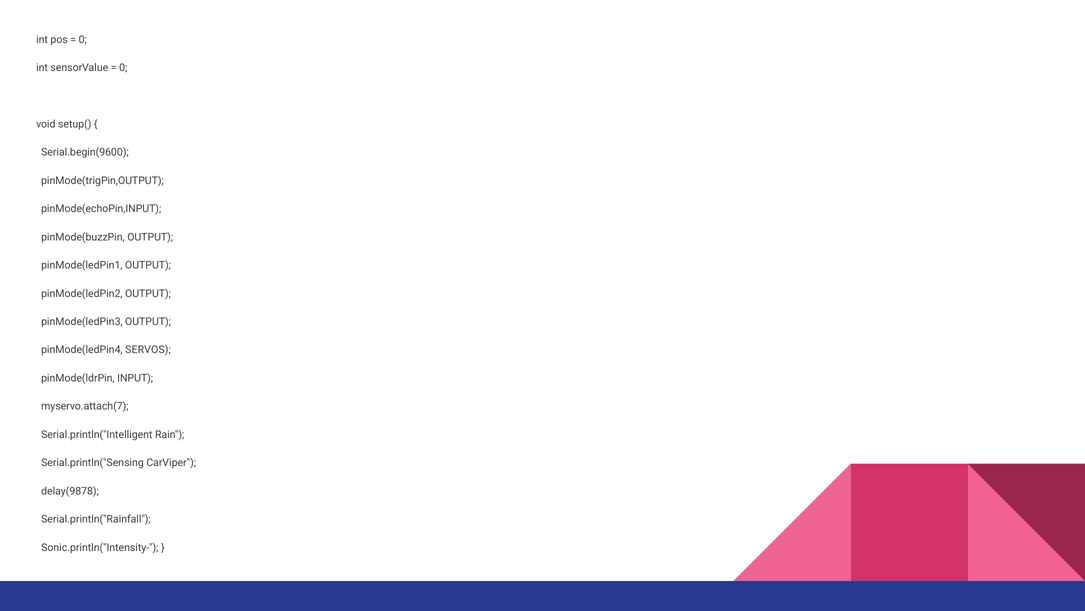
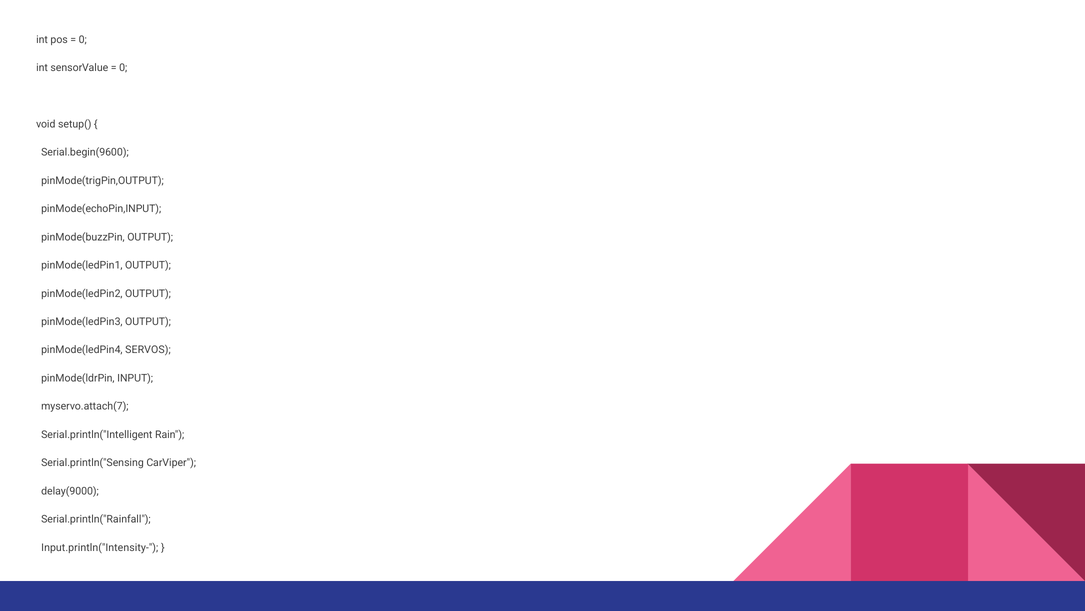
delay(9878: delay(9878 -> delay(9000 (70, 491)
Sonic.println("Intensity-: Sonic.println("Intensity- -> Input.println("Intensity- (100, 547)
